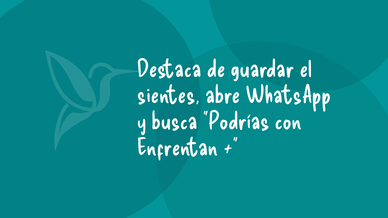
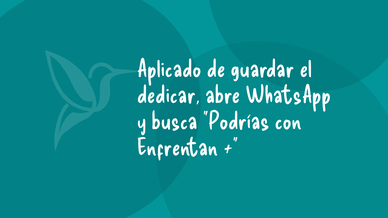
Destaca: Destaca -> Aplicado (169, 69)
sientes: sientes -> dedicar (168, 95)
